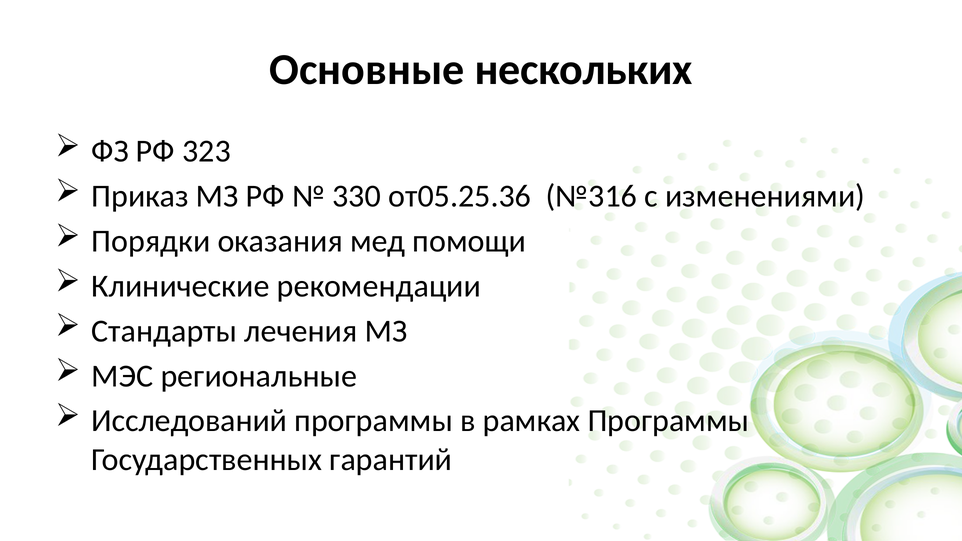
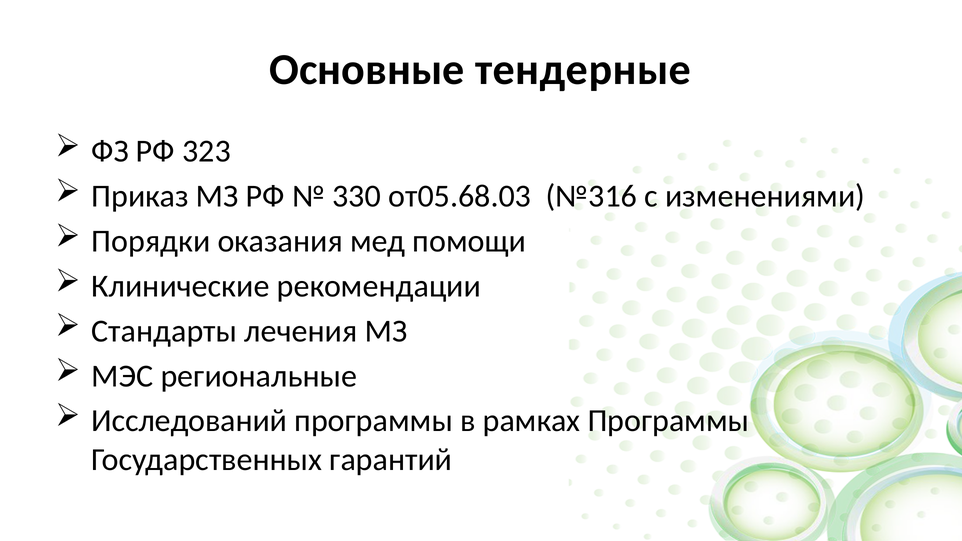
нескольких: нескольких -> тендерные (583, 70)
от05.25.36: от05.25.36 -> от05.68.03 (460, 196)
